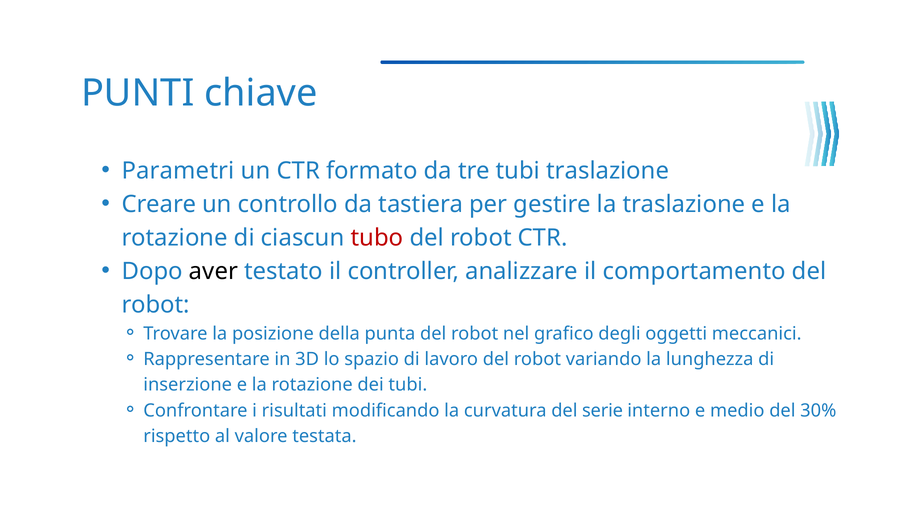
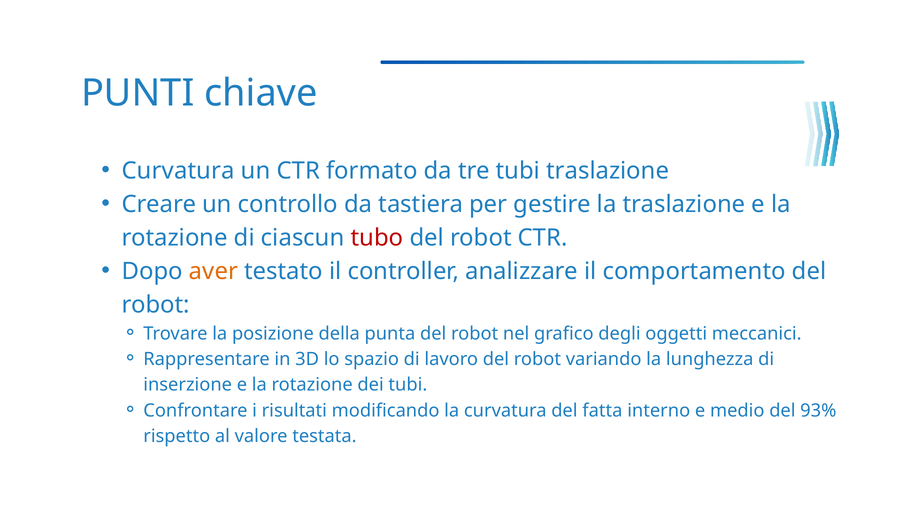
Parametri: Parametri -> Curvatura (178, 170)
aver colour: black -> orange (213, 271)
serie: serie -> fatta (602, 410)
30%: 30% -> 93% (818, 410)
